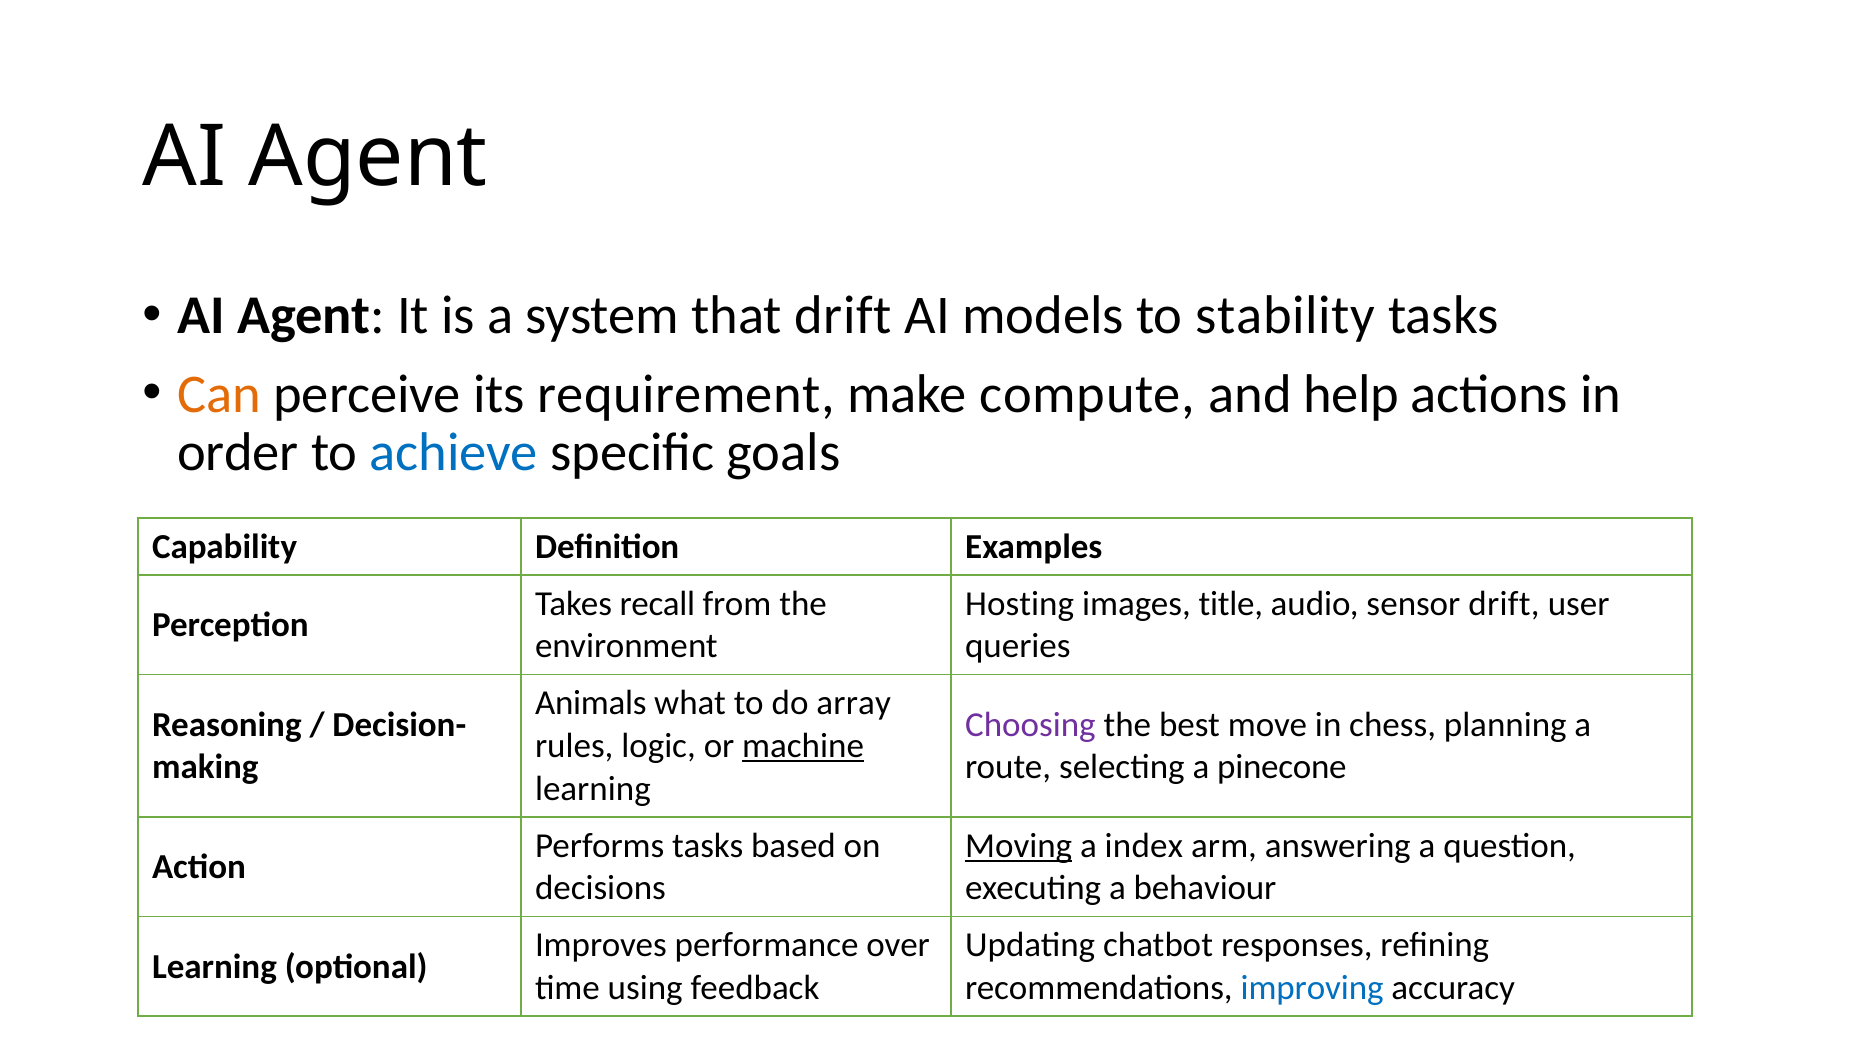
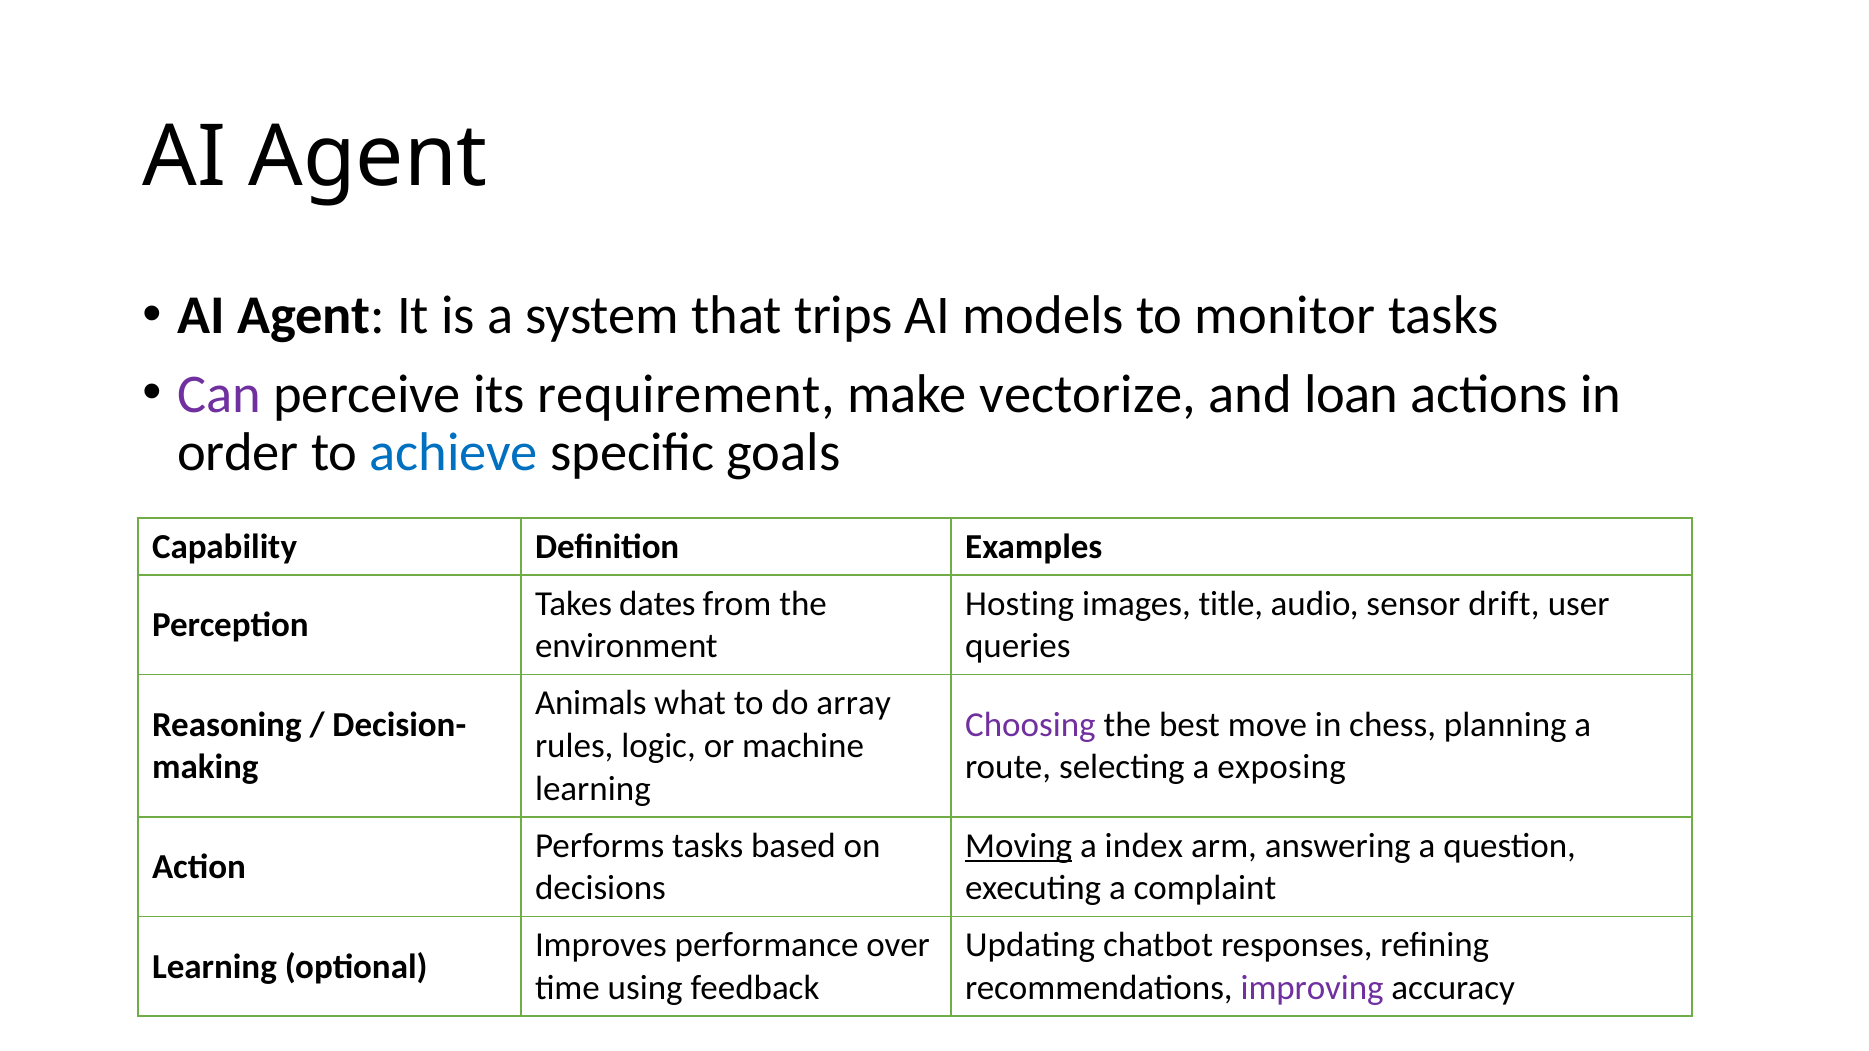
that drift: drift -> trips (844, 316)
stability: stability -> monitor (1285, 316)
Can colour: orange -> purple (219, 394)
compute: compute -> vectorize (1088, 394)
help: help -> loan (1351, 394)
recall: recall -> dates (657, 604)
machine underline: present -> none (803, 746)
pinecone: pinecone -> exposing (1282, 768)
behaviour: behaviour -> complaint (1205, 889)
improving colour: blue -> purple (1312, 988)
